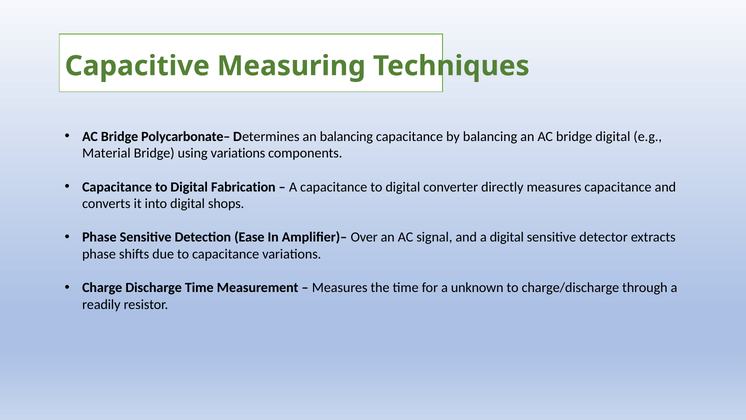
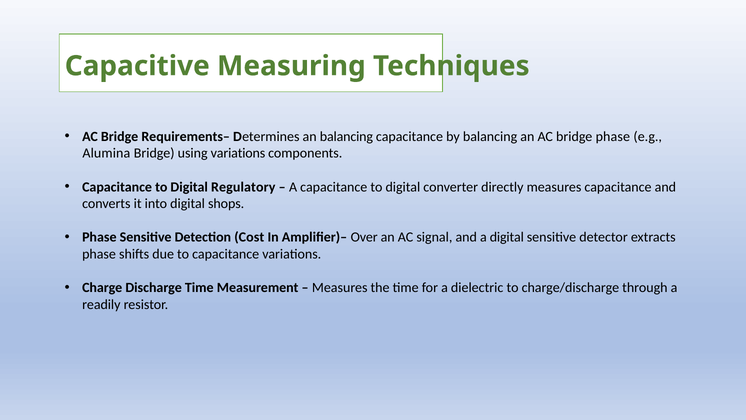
Polycarbonate–: Polycarbonate– -> Requirements– (186, 136)
bridge digital: digital -> phase (613, 136)
Material: Material -> Alumina (106, 153)
Fabrication: Fabrication -> Regulatory (243, 187)
Ease: Ease -> Cost (249, 237)
unknown: unknown -> dielectric (477, 288)
